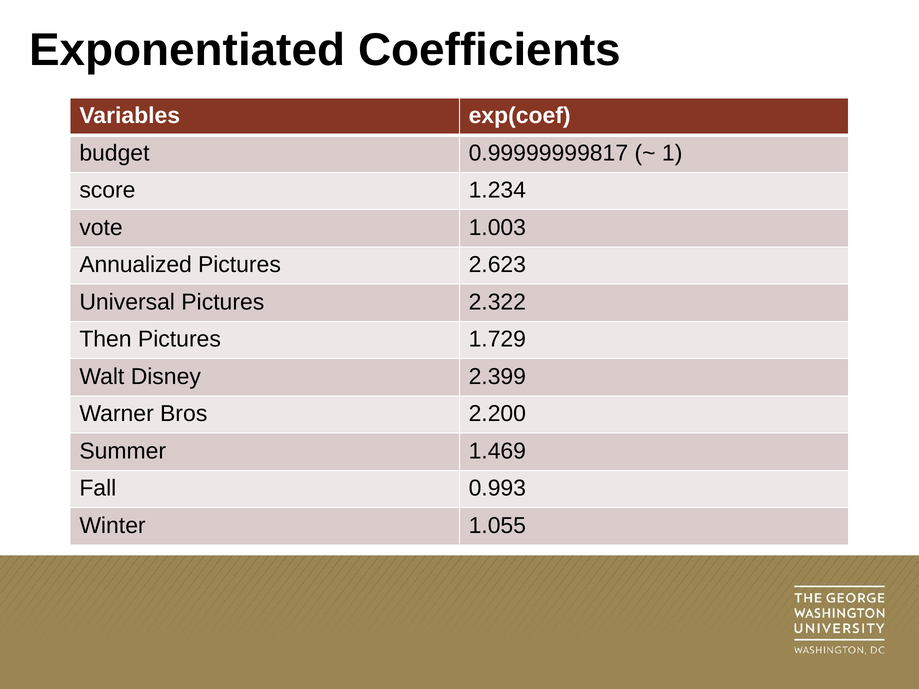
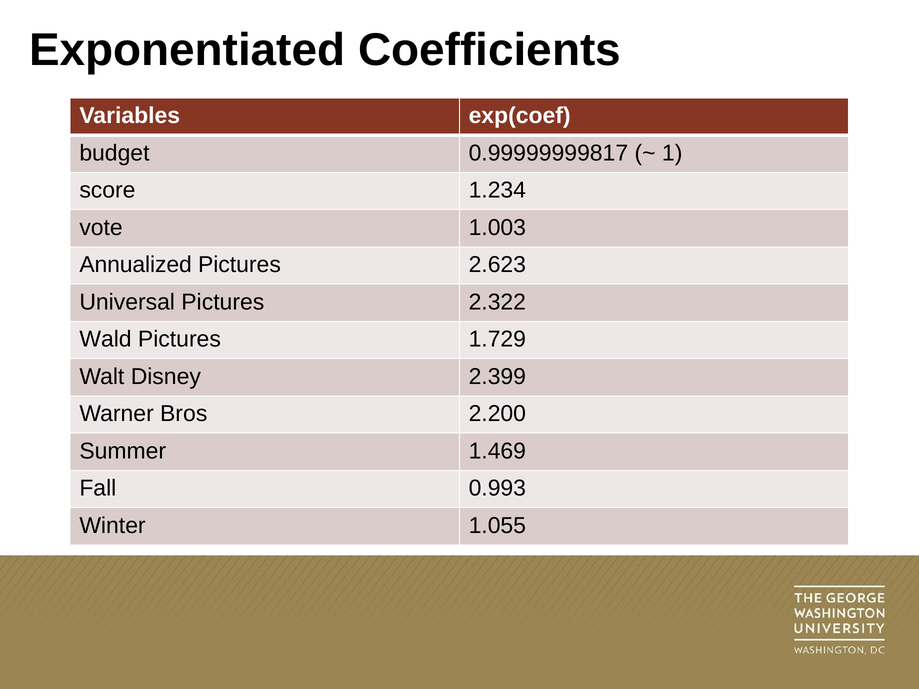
Then: Then -> Wald (106, 339)
